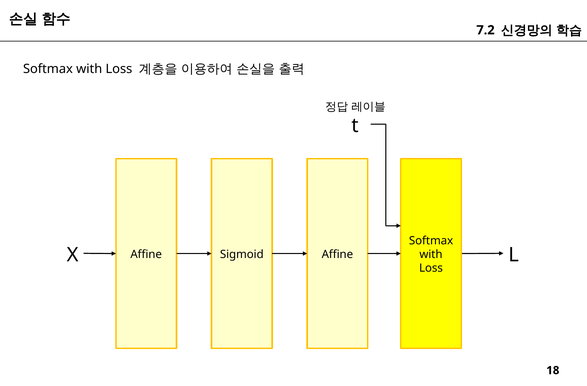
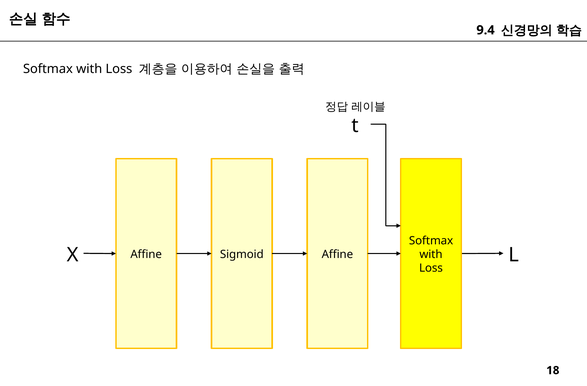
7.2: 7.2 -> 9.4 (486, 30)
